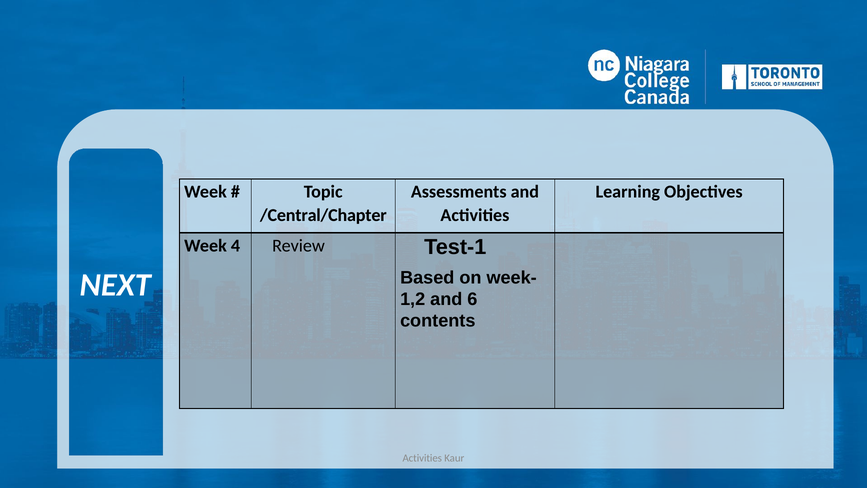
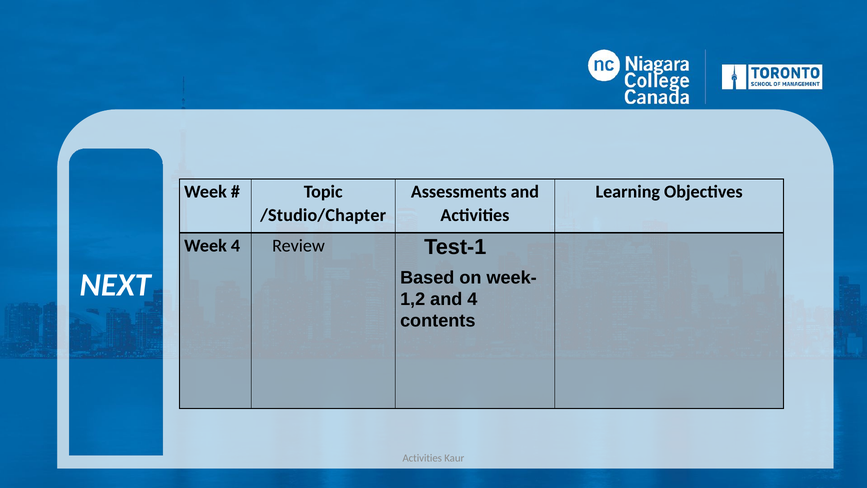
/Central/Chapter: /Central/Chapter -> /Studio/Chapter (323, 215)
and 6: 6 -> 4 (472, 299)
